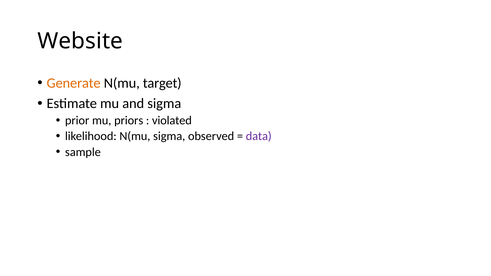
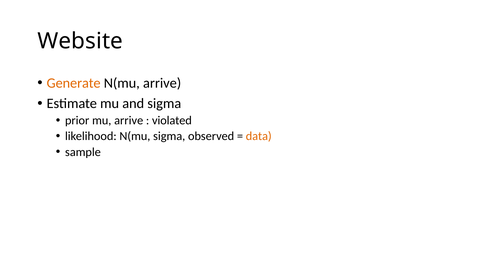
N(mu target: target -> arrive (162, 83)
mu priors: priors -> arrive (129, 121)
data colour: purple -> orange (259, 136)
